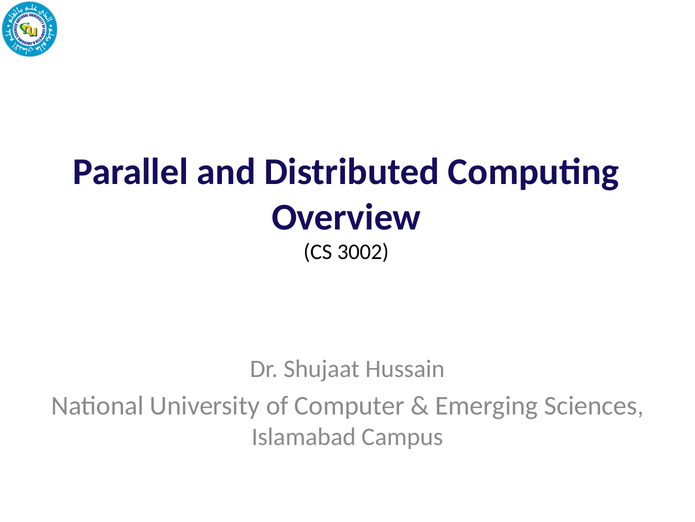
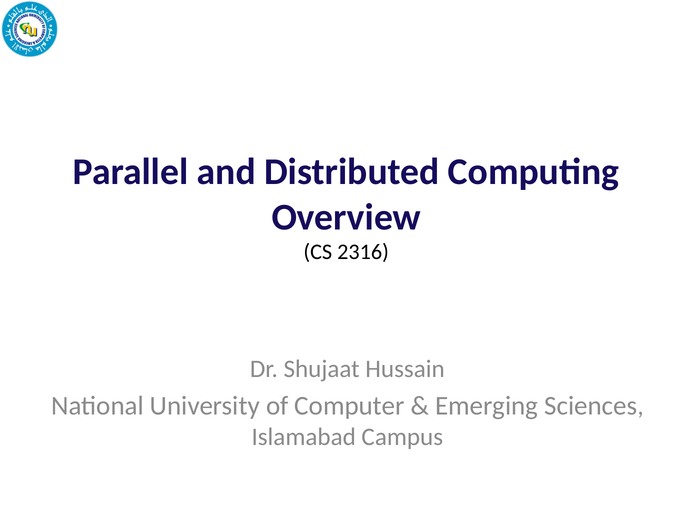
3002: 3002 -> 2316 (363, 252)
